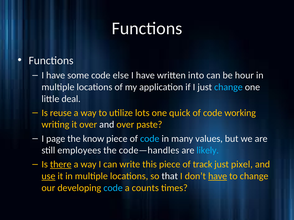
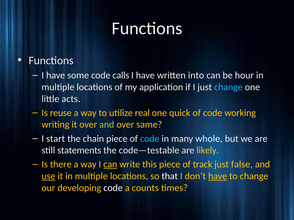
else: else -> calls (121, 76)
deal: deal -> acts (71, 99)
lots: lots -> real (142, 113)
and colour: white -> light green (107, 125)
paste: paste -> same (149, 125)
page: page -> start (56, 139)
know: know -> chain (93, 139)
values: values -> whole (209, 139)
employees: employees -> statements (79, 151)
code—handles: code—handles -> code—testable (149, 151)
likely colour: light blue -> yellow (208, 151)
there underline: present -> none (61, 165)
can underline: none -> present (110, 165)
pixel: pixel -> false (242, 165)
code colour: light blue -> white (113, 188)
